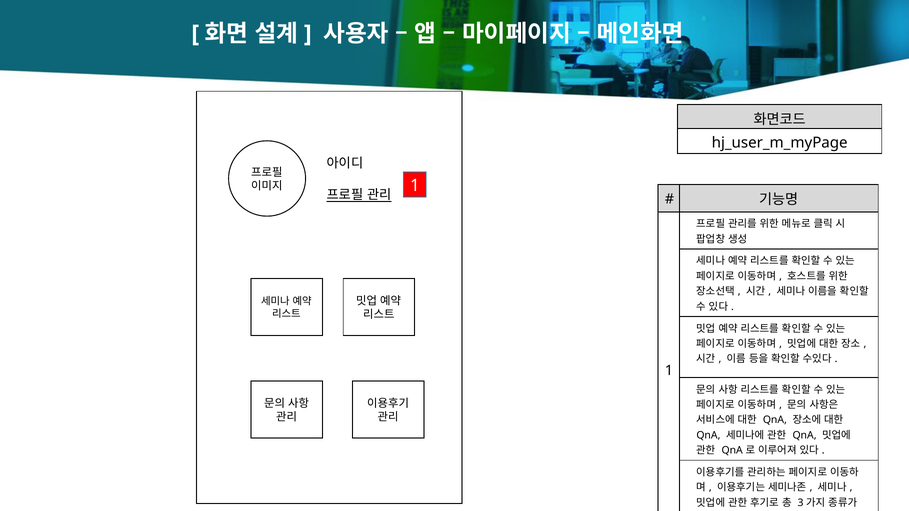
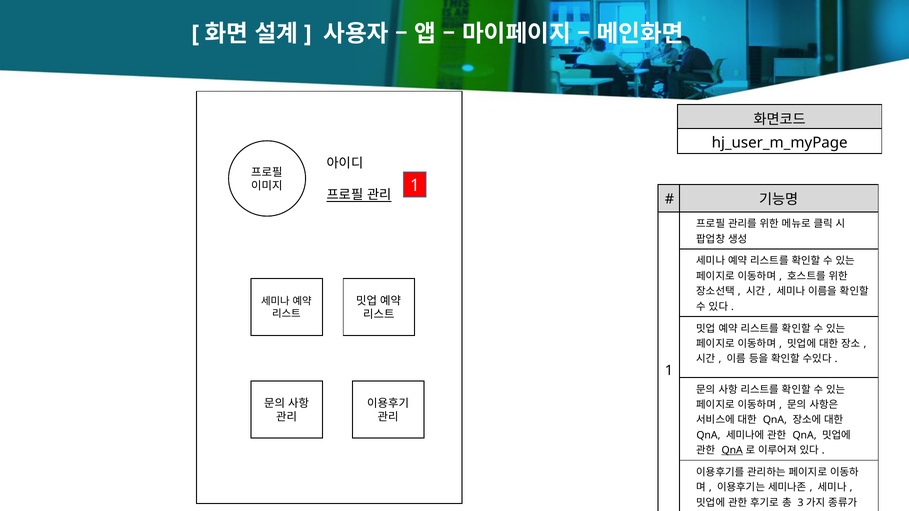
QnA underline: none -> present (732, 451)
